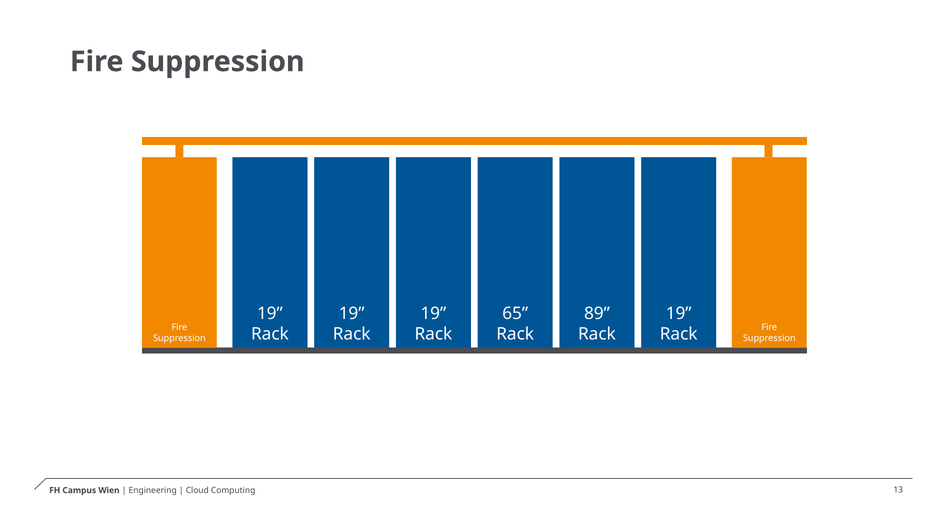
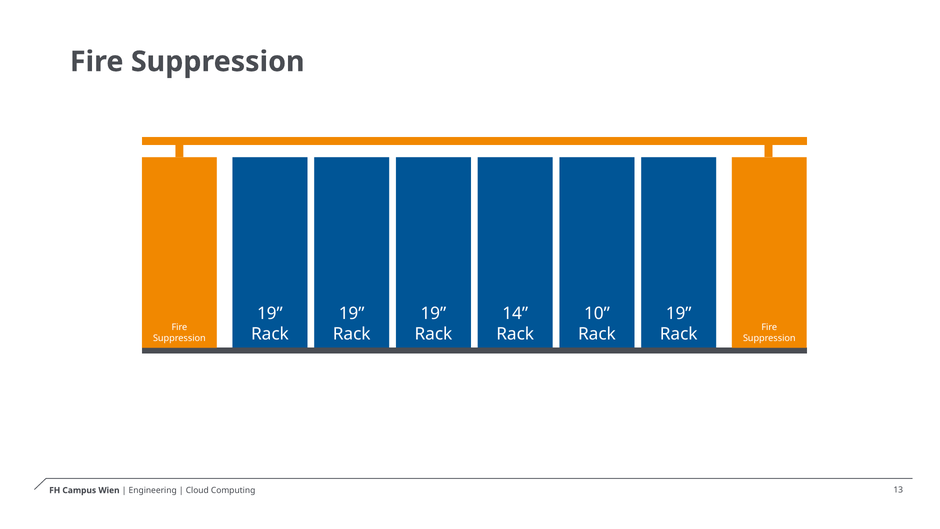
65: 65 -> 14 (515, 313)
89: 89 -> 10 (597, 313)
